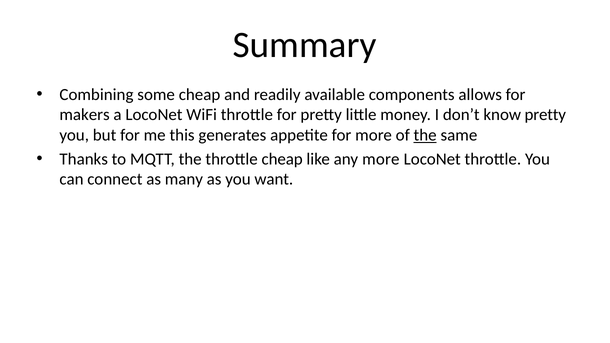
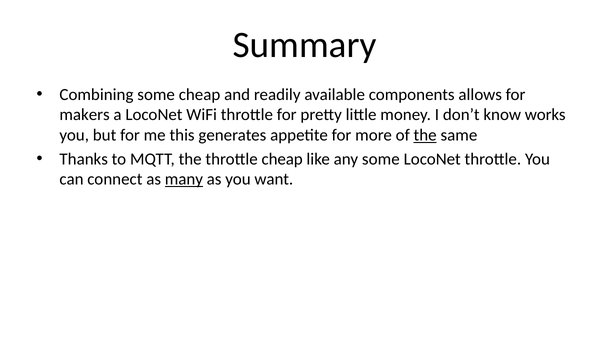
know pretty: pretty -> works (545, 115)
any more: more -> some (381, 159)
many underline: none -> present (184, 179)
